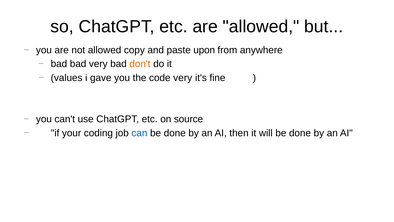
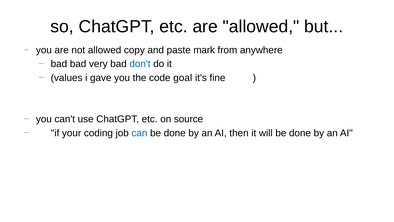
upon: upon -> mark (204, 50)
don't colour: orange -> blue (140, 64)
code very: very -> goal (183, 78)
